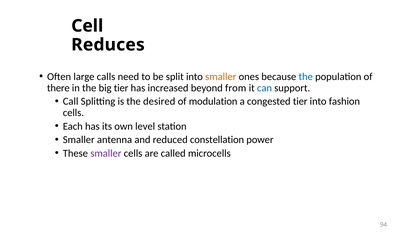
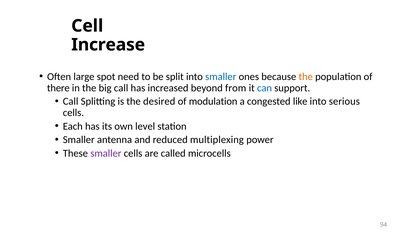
Reduces: Reduces -> Increase (108, 45)
calls: calls -> spot (106, 77)
smaller colour: orange -> blue (221, 77)
the colour: blue -> orange (306, 77)
big tier: tier -> call (121, 88)
congested tier: tier -> like (300, 101)
fashion: fashion -> serious (344, 101)
constellation: constellation -> multiplexing (217, 140)
